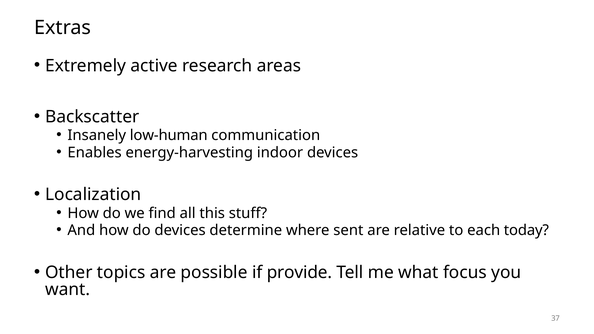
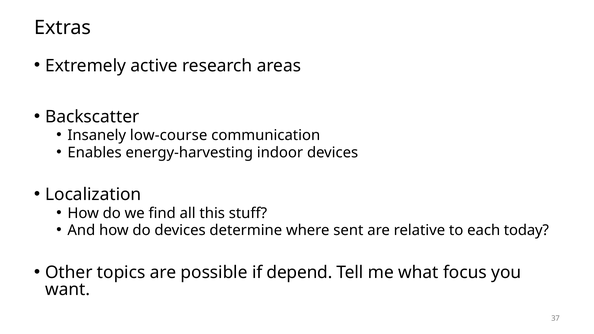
low-human: low-human -> low-course (169, 135)
provide: provide -> depend (299, 273)
